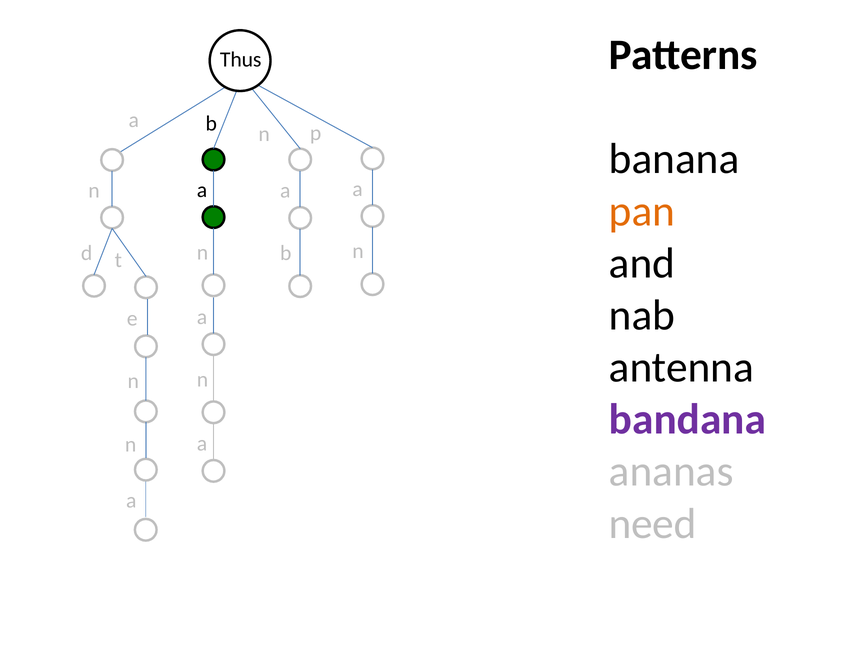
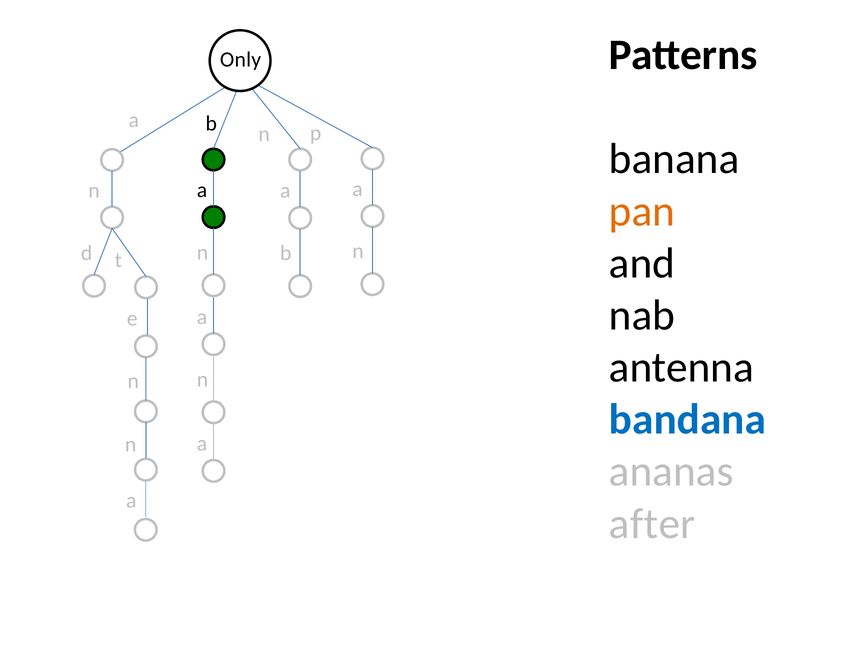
Thus: Thus -> Only (241, 60)
bandana colour: purple -> blue (688, 420)
need: need -> after (652, 524)
